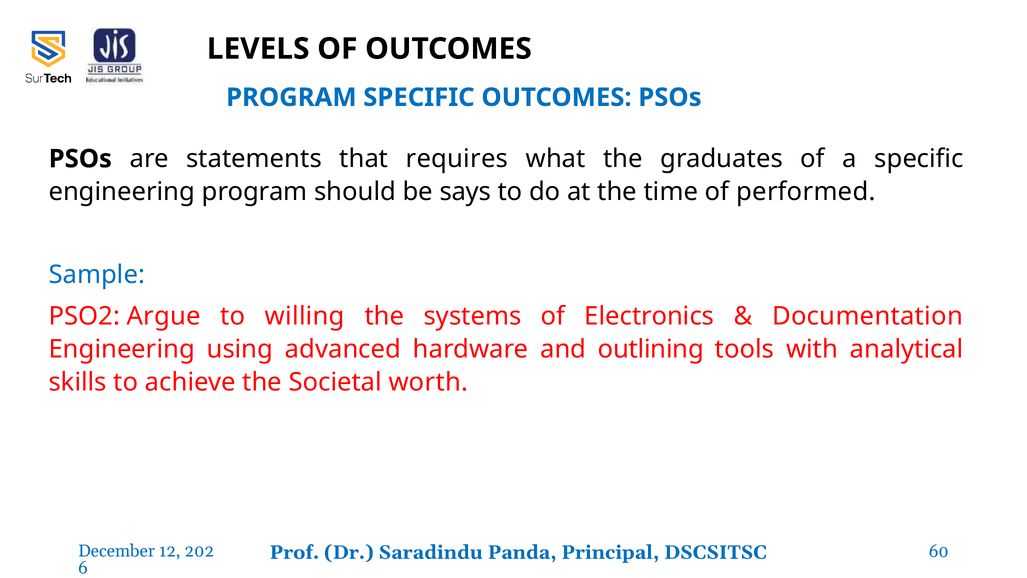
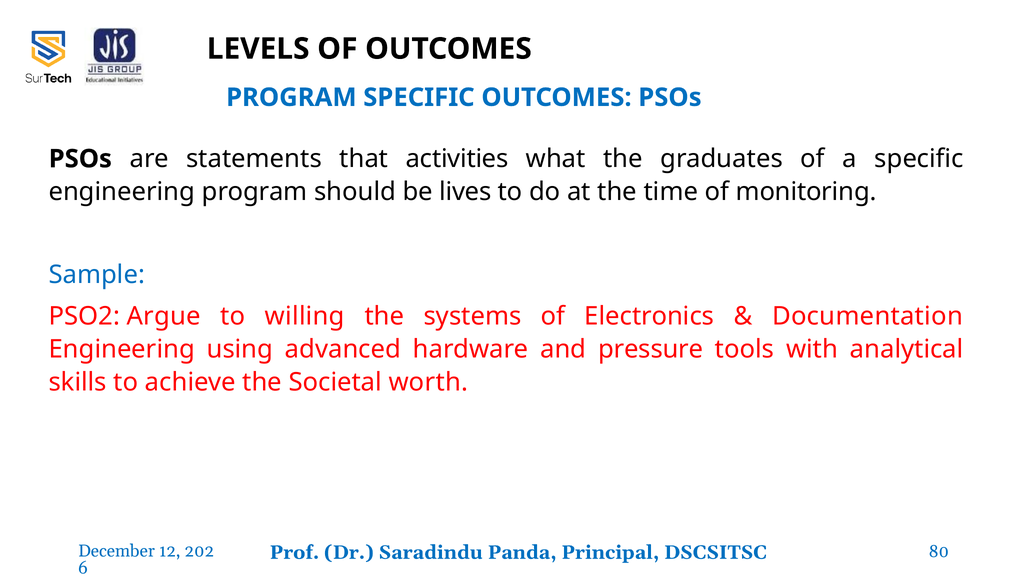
requires: requires -> activities (457, 159)
says: says -> lives (465, 192)
performed: performed -> monitoring (806, 192)
outlining: outlining -> pressure (651, 349)
60: 60 -> 80 (939, 551)
